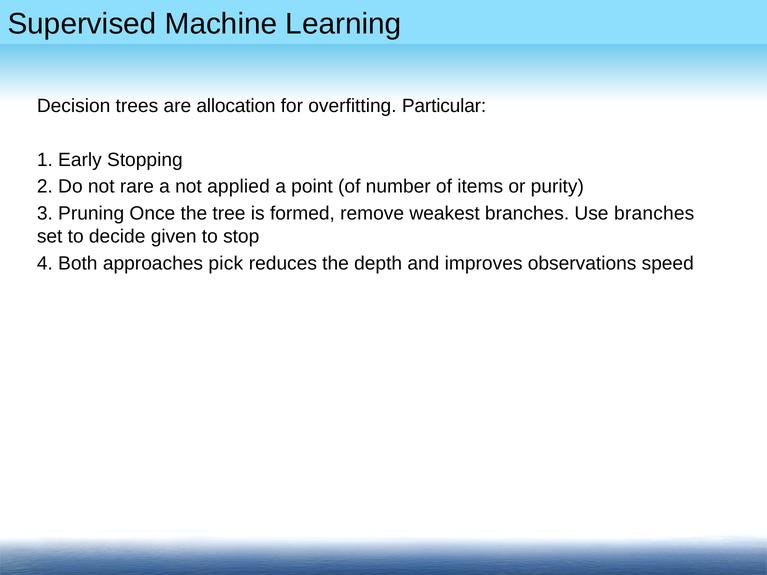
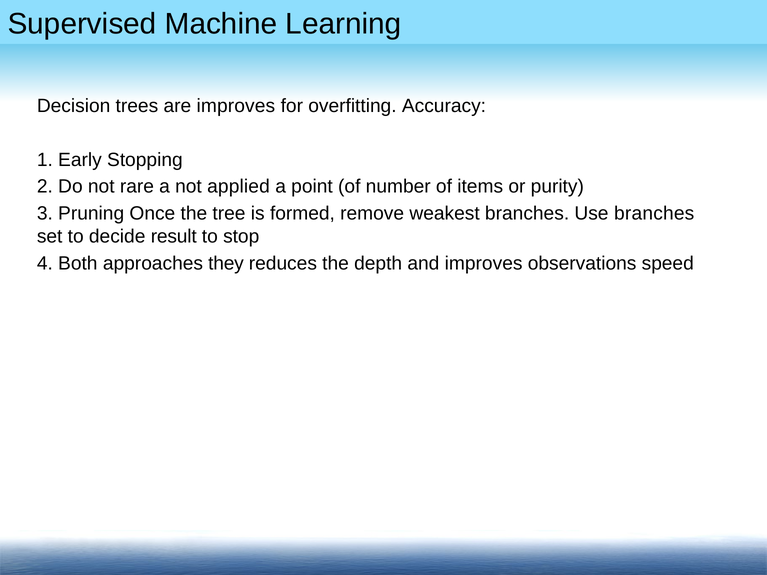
are allocation: allocation -> improves (236, 106)
Particular: Particular -> Accuracy (444, 106)
given: given -> result (174, 237)
pick: pick -> they (226, 263)
